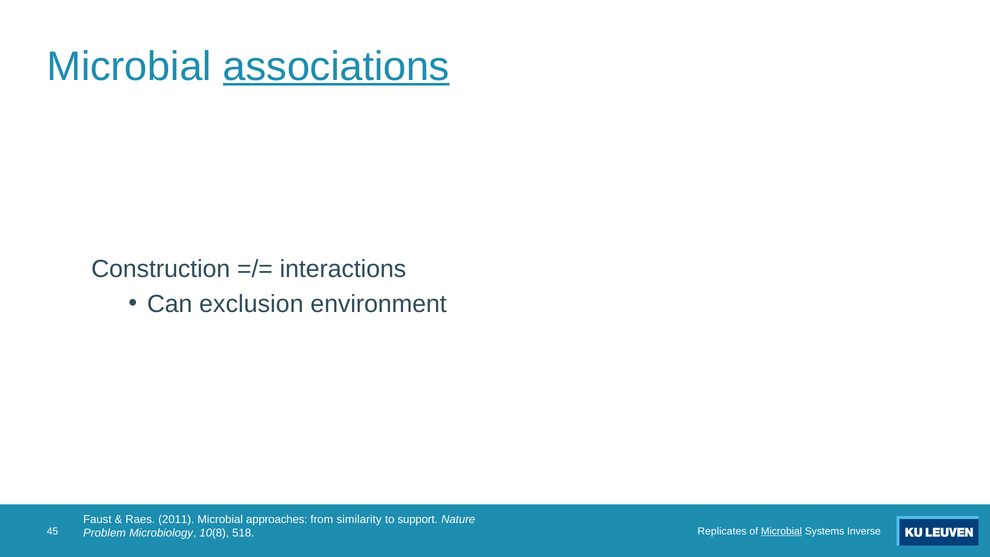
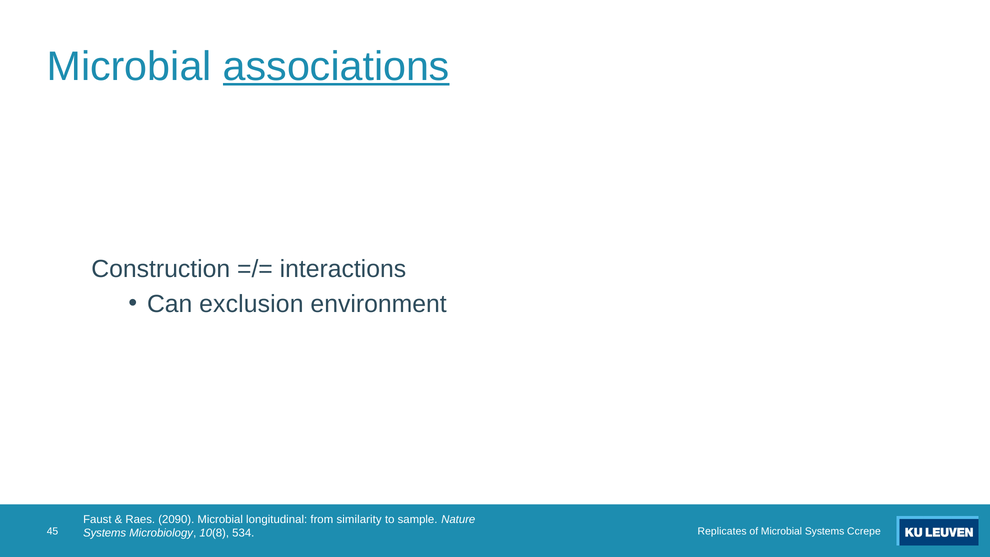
2011: 2011 -> 2090 (176, 519)
approaches: approaches -> longitudinal (277, 519)
support: support -> sample (418, 519)
Microbial underline: present -> none (781, 531)
Inverse: Inverse -> Ccrepe (864, 531)
Problem: Problem -> Systems (105, 533)
518: 518 -> 534 (243, 533)
